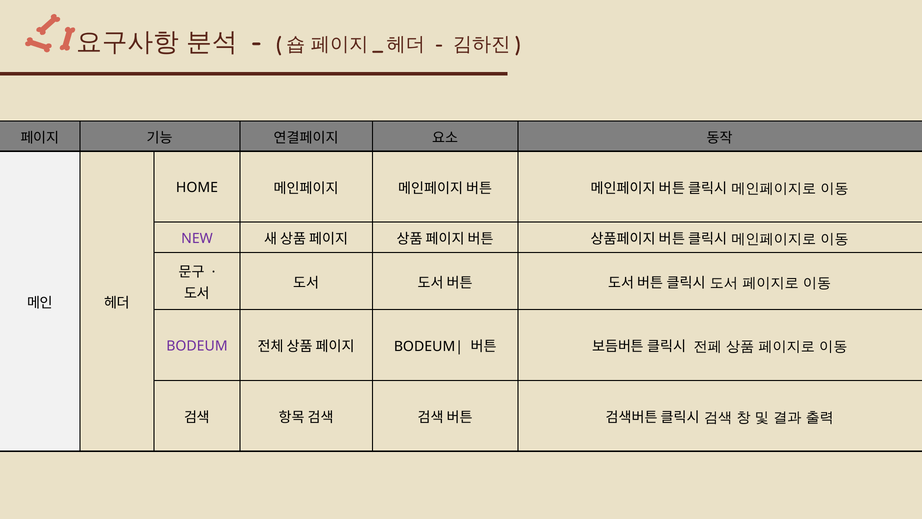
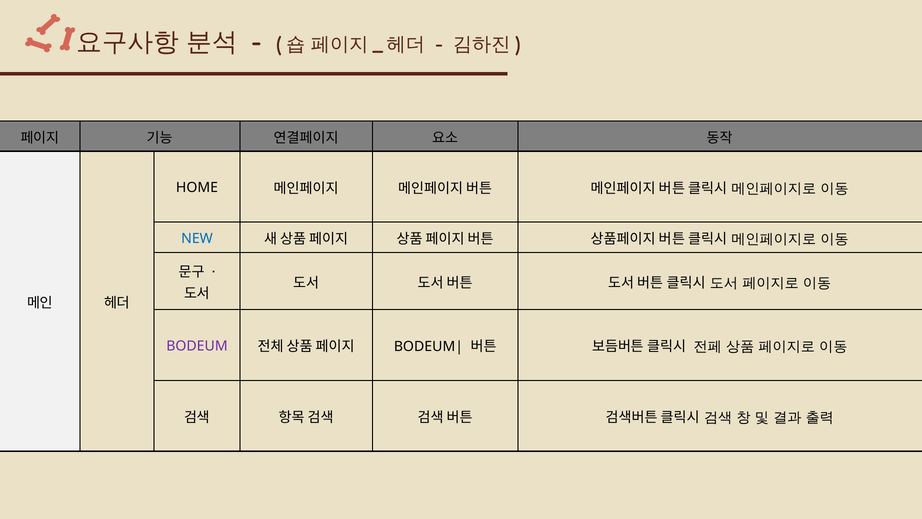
NEW colour: purple -> blue (197, 238)
